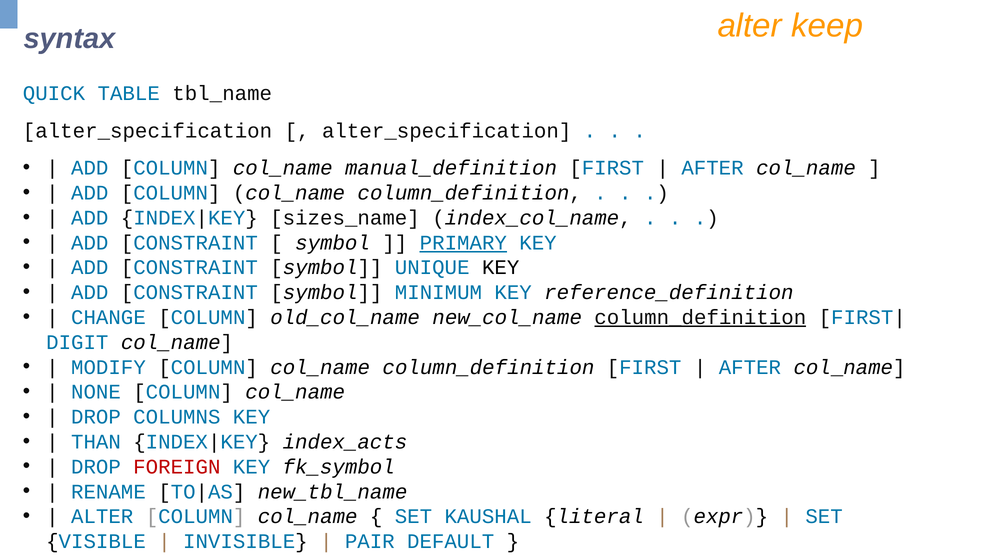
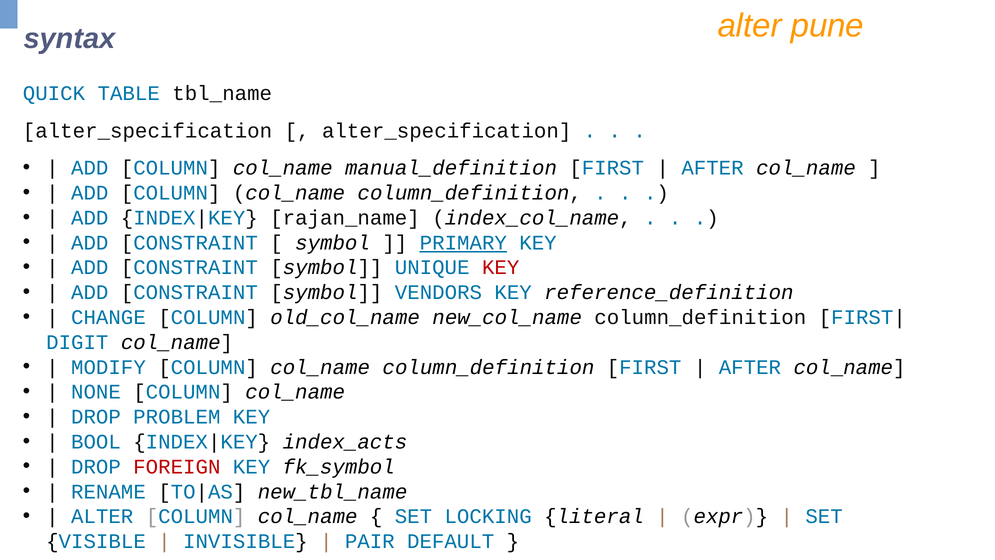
keep: keep -> pune (827, 26)
sizes_name: sizes_name -> rajan_name (345, 218)
KEY colour: black -> red (501, 267)
MINIMUM: MINIMUM -> VENDORS (438, 292)
column_definition underline: present -> none (700, 317)
COLUMNS: COLUMNS -> PROBLEM (177, 417)
THAN: THAN -> BOOL (96, 442)
KAUSHAL: KAUSHAL -> LOCKING (488, 516)
